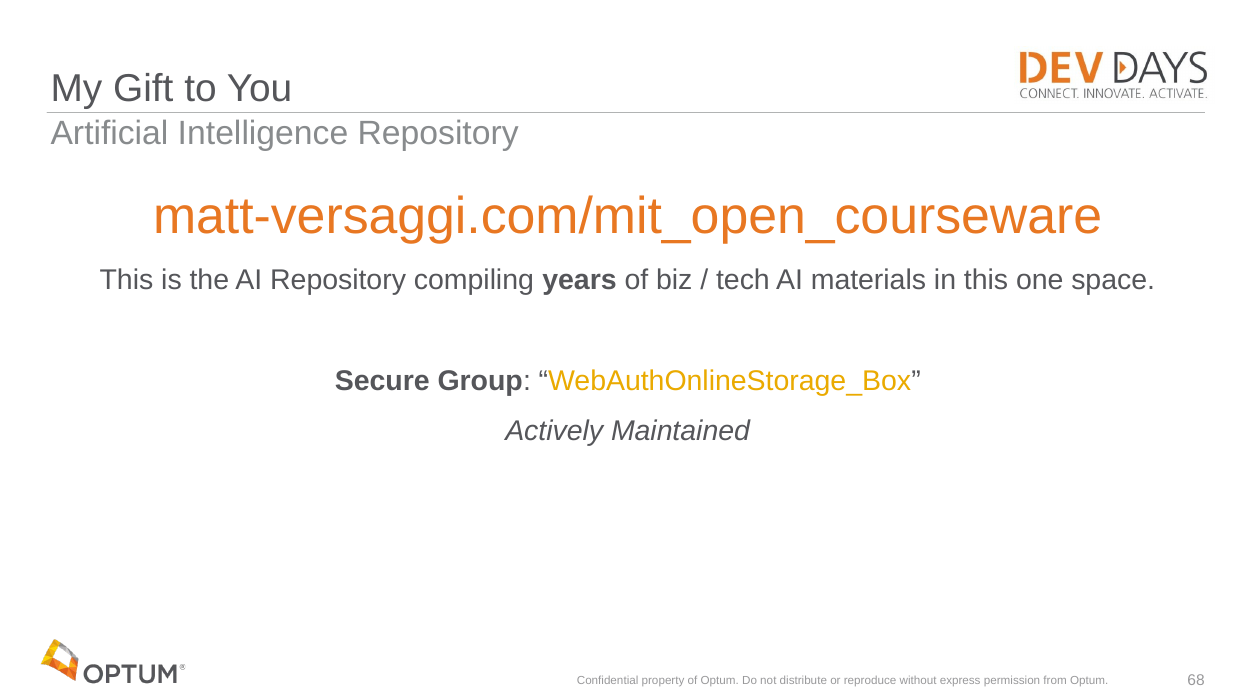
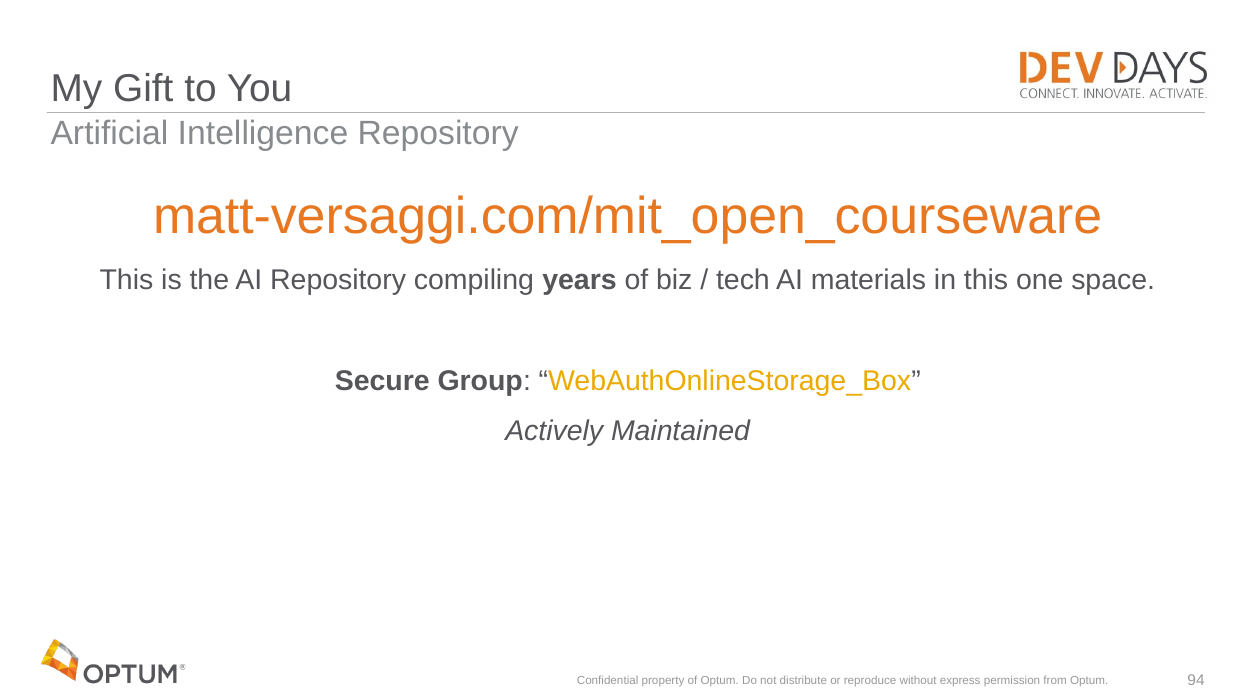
68: 68 -> 94 (1196, 682)
